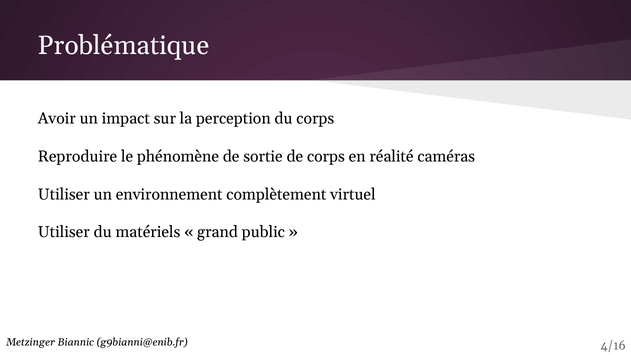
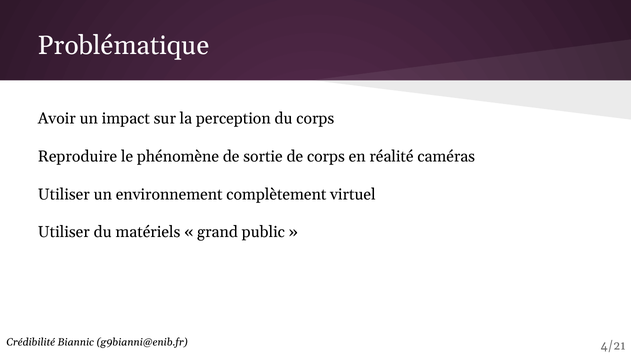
Metzinger: Metzinger -> Crédibilité (31, 342)
4/16: 4/16 -> 4/21 (613, 346)
